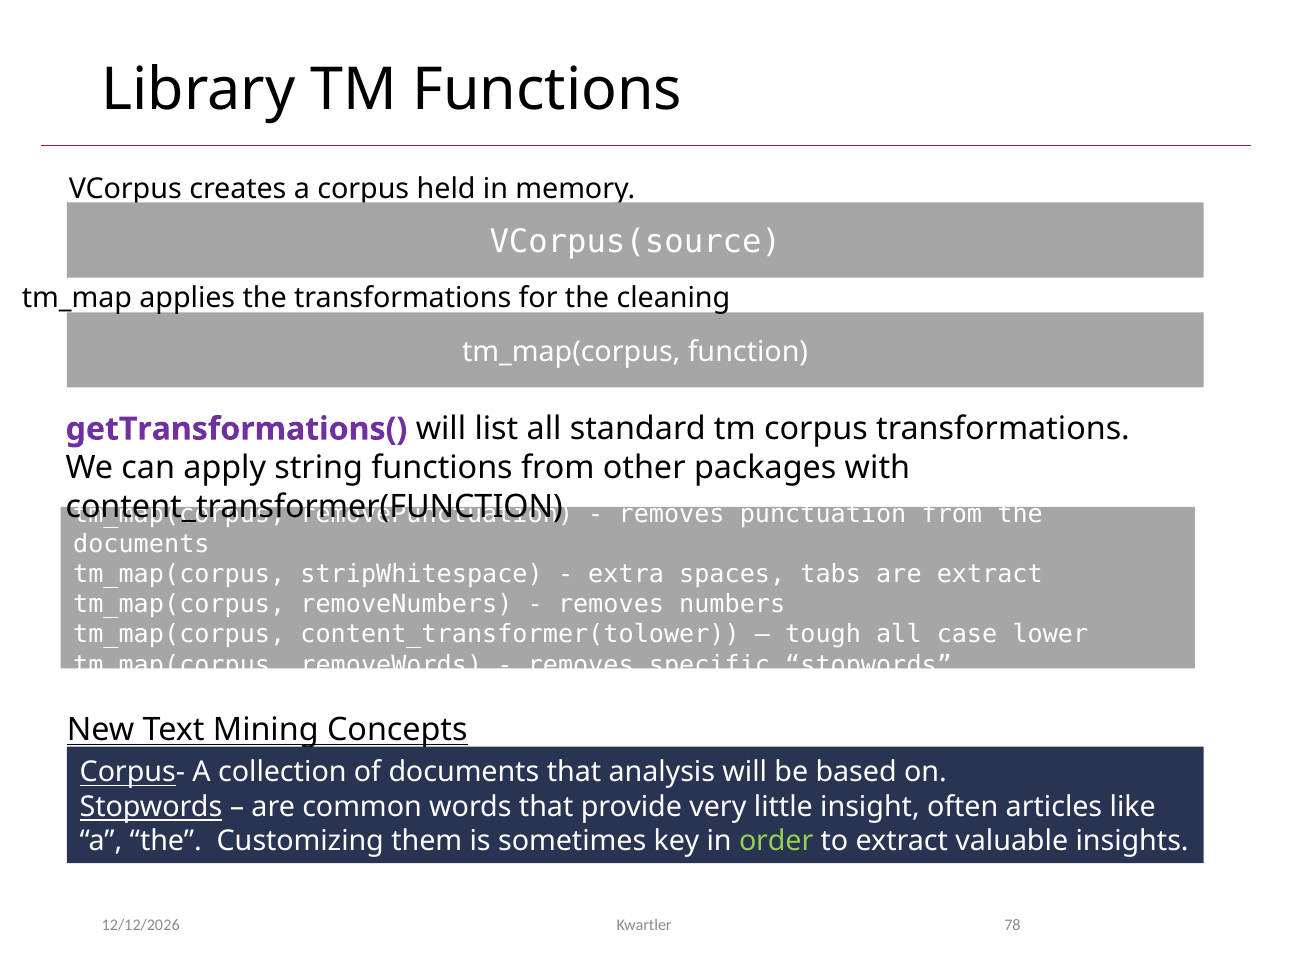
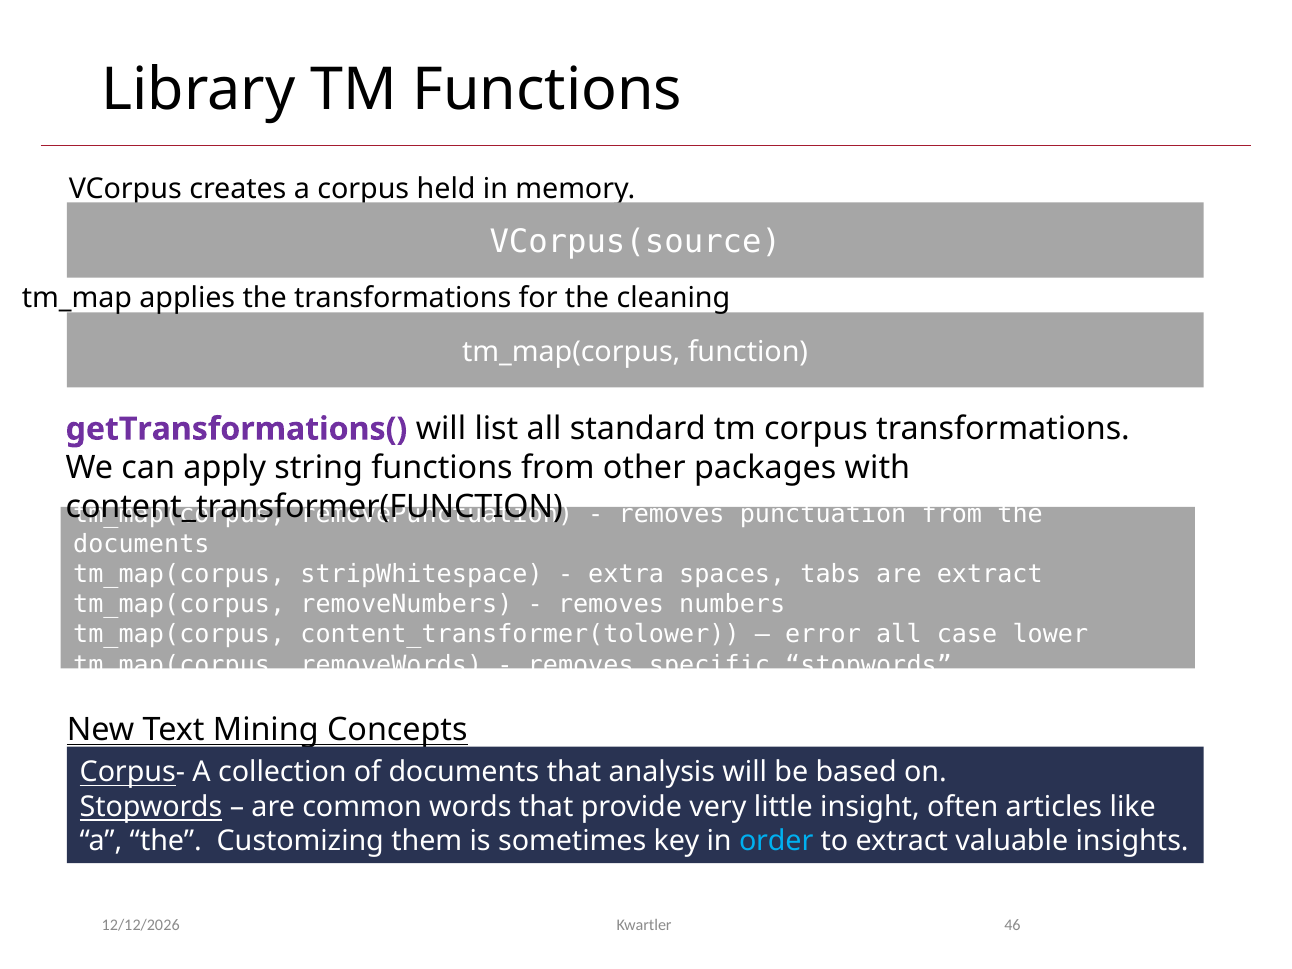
tough: tough -> error (823, 635)
order colour: light green -> light blue (776, 841)
78: 78 -> 46 (1012, 925)
